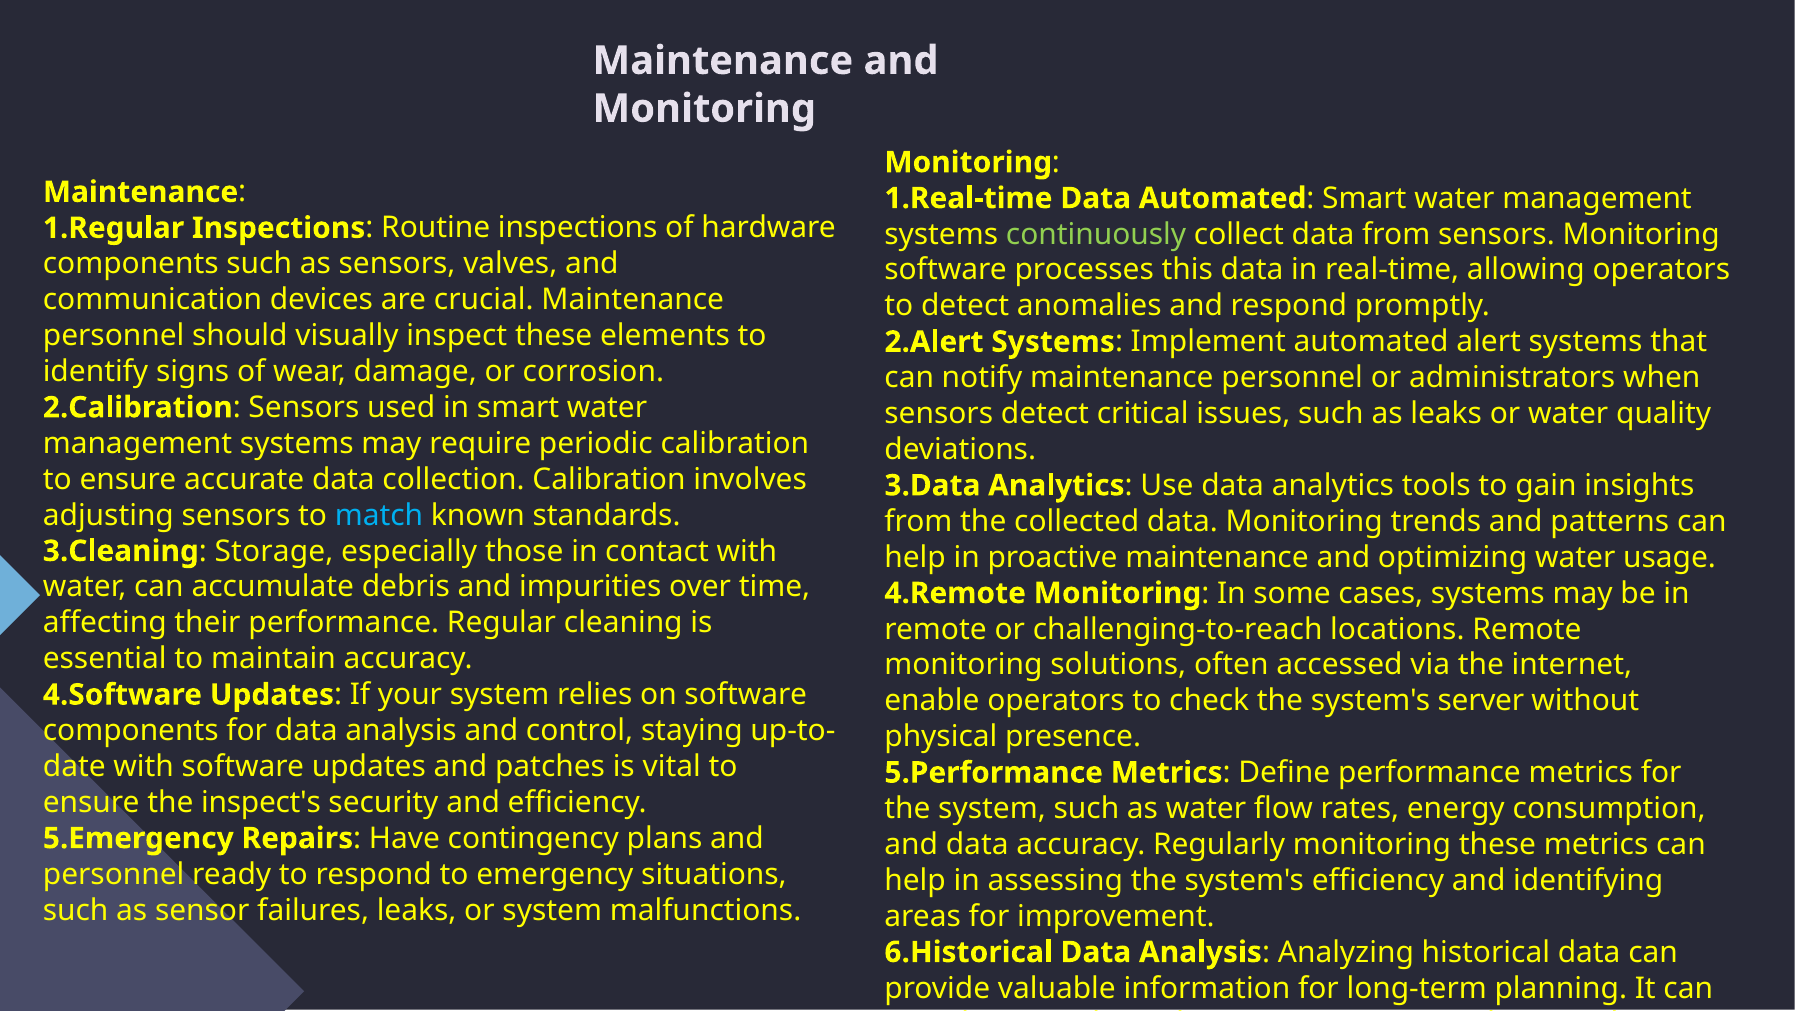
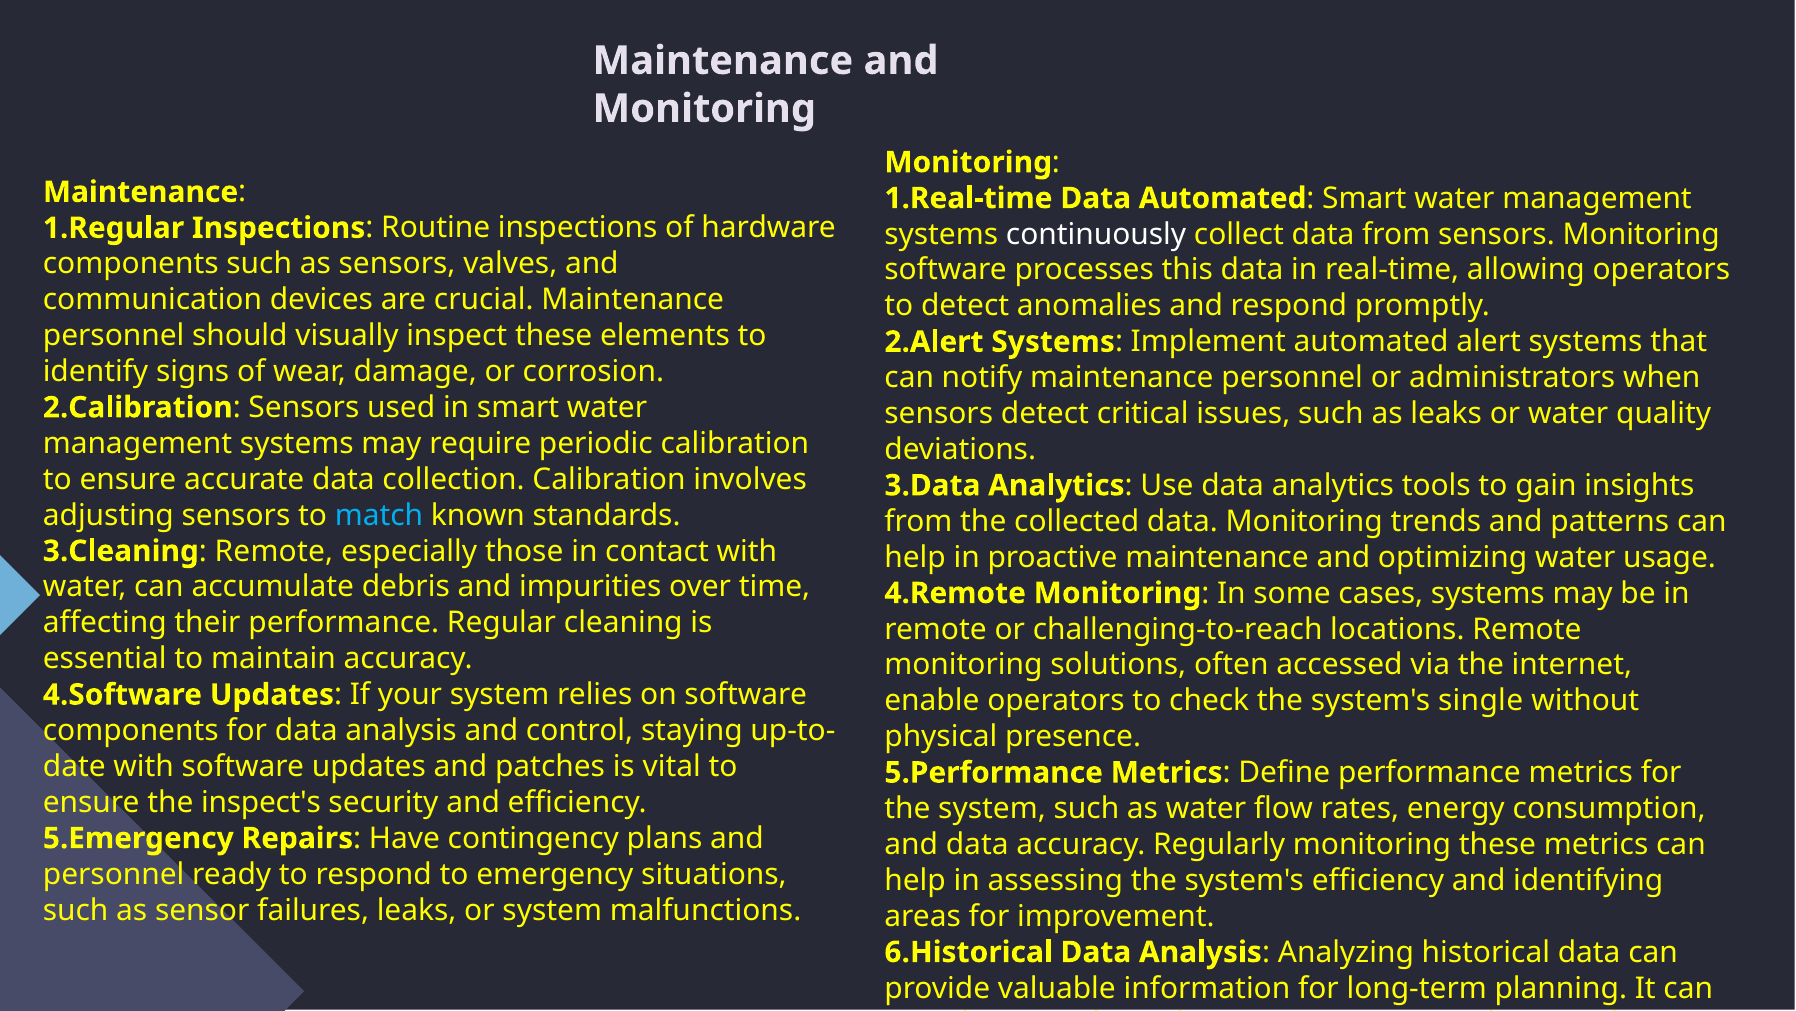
continuously colour: light green -> white (1096, 234)
Storage: Storage -> Remote (274, 551)
server: server -> single (1481, 701)
